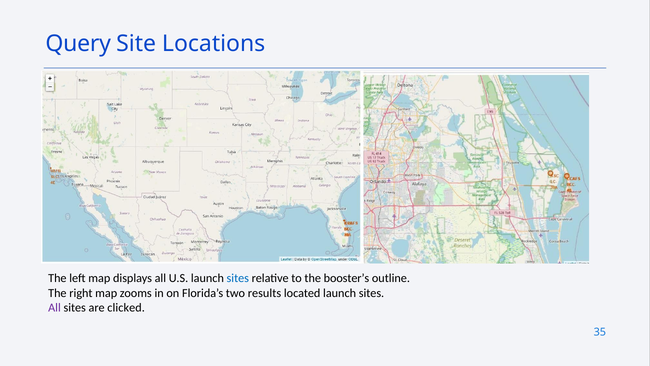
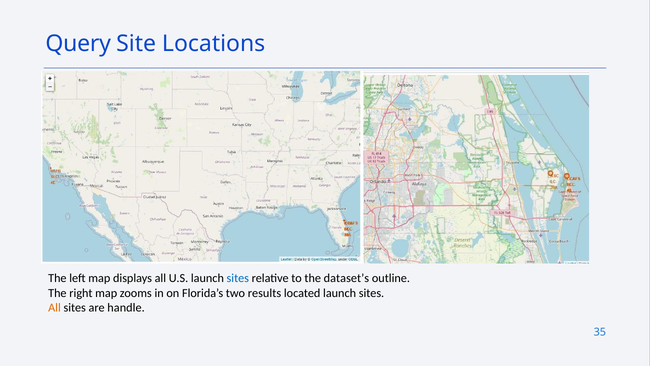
booster’s: booster’s -> dataset’s (346, 278)
All colour: purple -> orange (55, 307)
clicked: clicked -> handle (126, 307)
